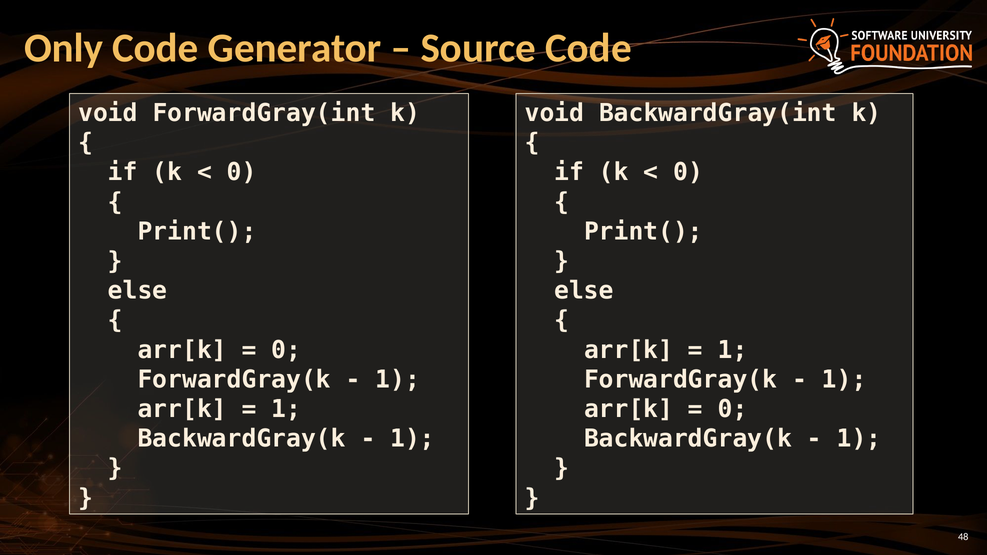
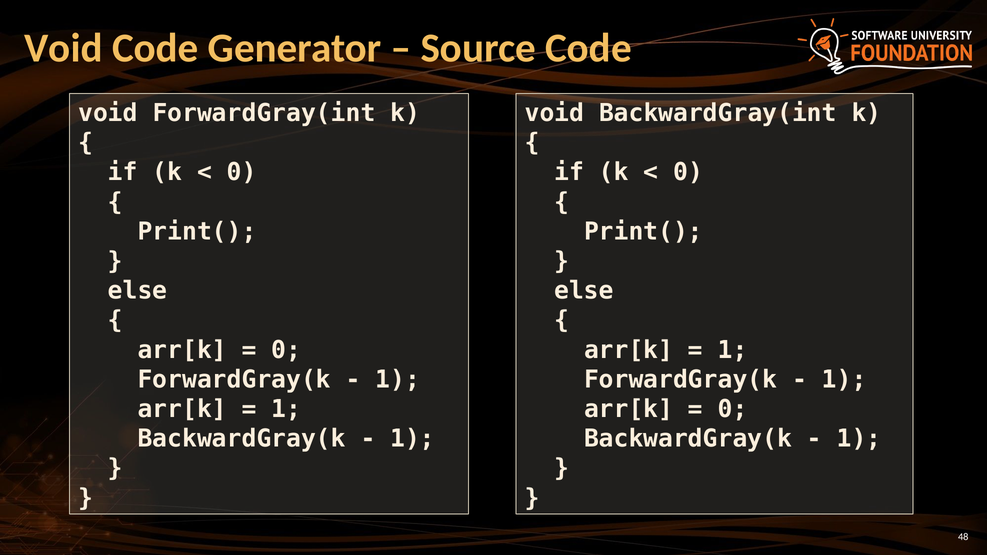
Only: Only -> Void (63, 48)
